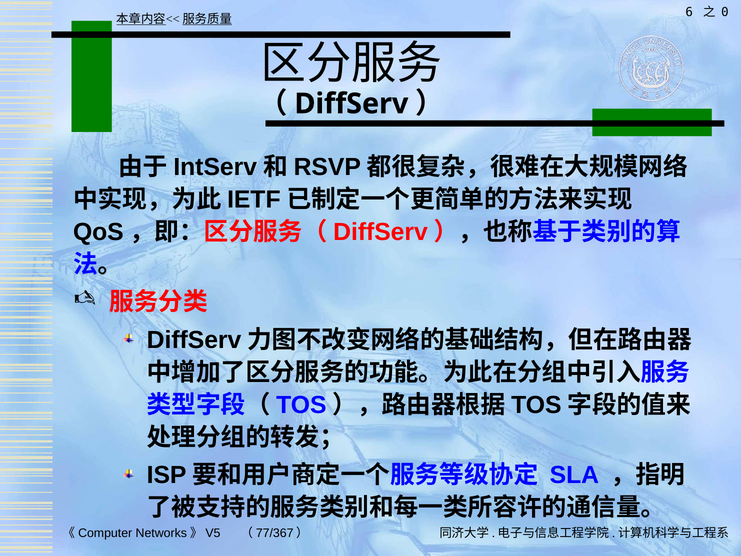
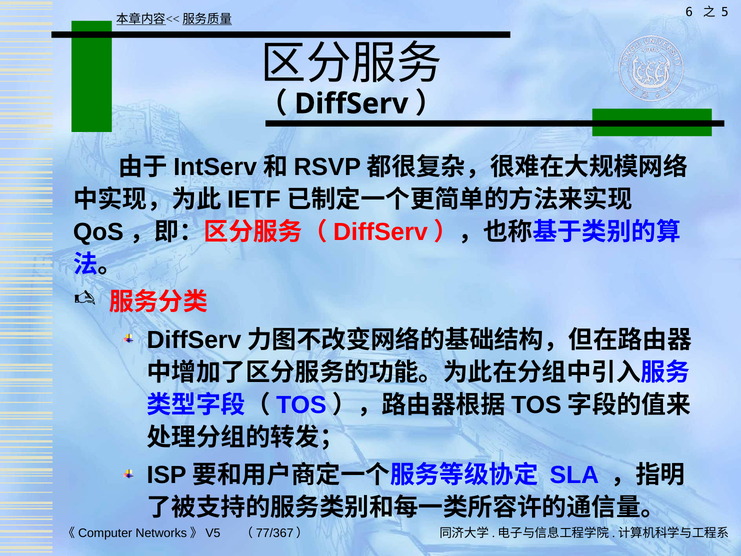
0: 0 -> 5 (725, 12)
